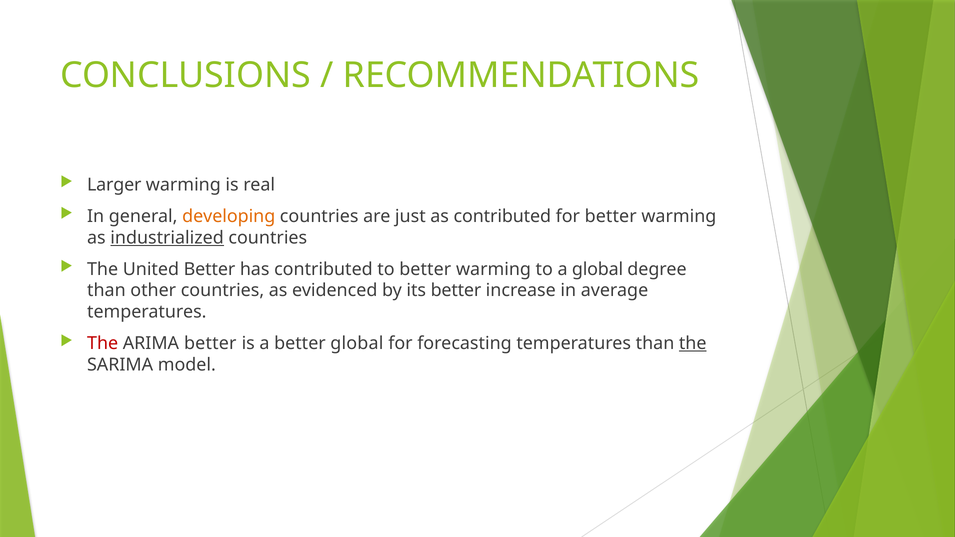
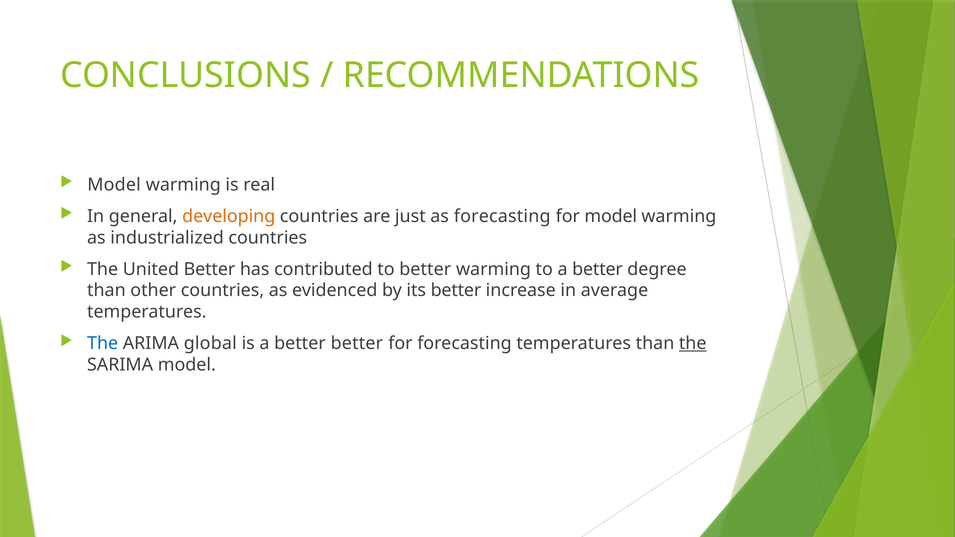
Larger: Larger -> Model (114, 185)
as contributed: contributed -> forecasting (502, 216)
for better: better -> model (611, 216)
industrialized underline: present -> none (167, 238)
to a global: global -> better (598, 269)
The colour: red -> blue (103, 344)
ARIMA better: better -> global (210, 344)
better global: global -> better (357, 344)
